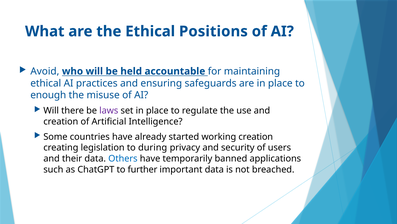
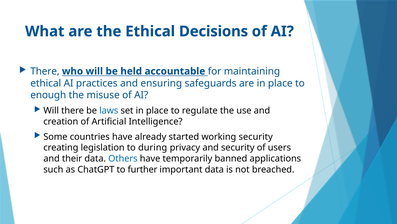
Positions: Positions -> Decisions (214, 31)
Avoid: Avoid -> There (45, 71)
laws colour: purple -> blue (109, 110)
working creation: creation -> security (256, 136)
